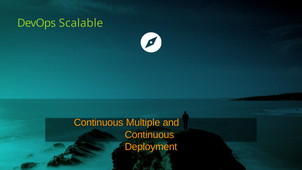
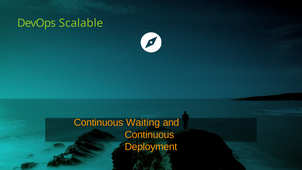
Multiple: Multiple -> Waiting (143, 123)
